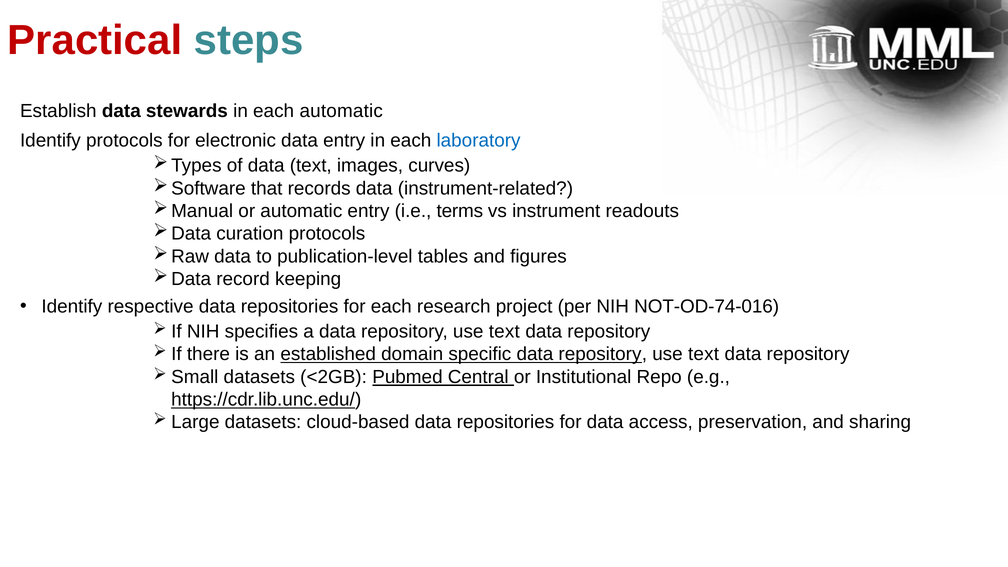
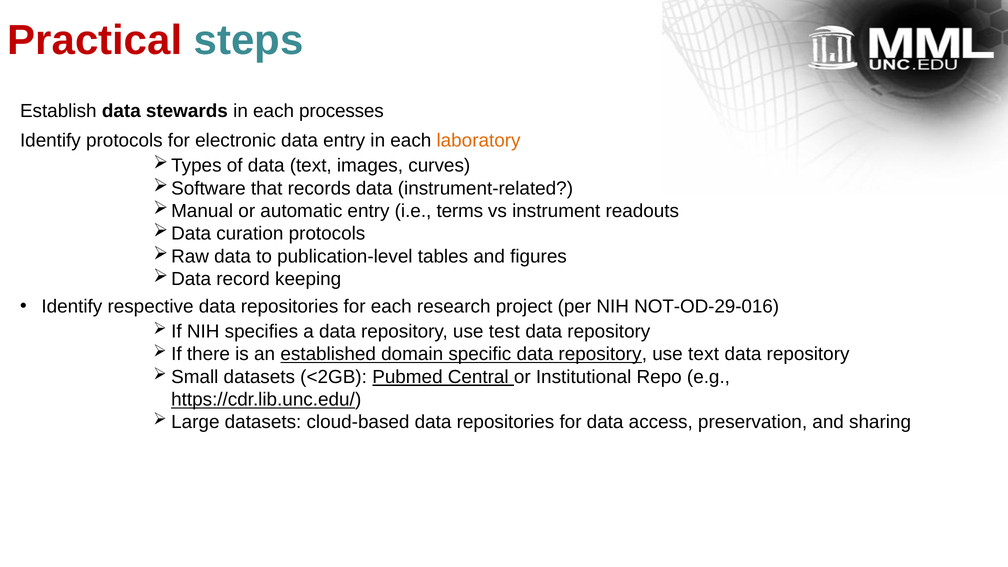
each automatic: automatic -> processes (341, 111)
laboratory colour: blue -> orange (479, 141)
NOT-OD-74-016: NOT-OD-74-016 -> NOT-OD-29-016 (707, 306)
text: text -> test (504, 332)
